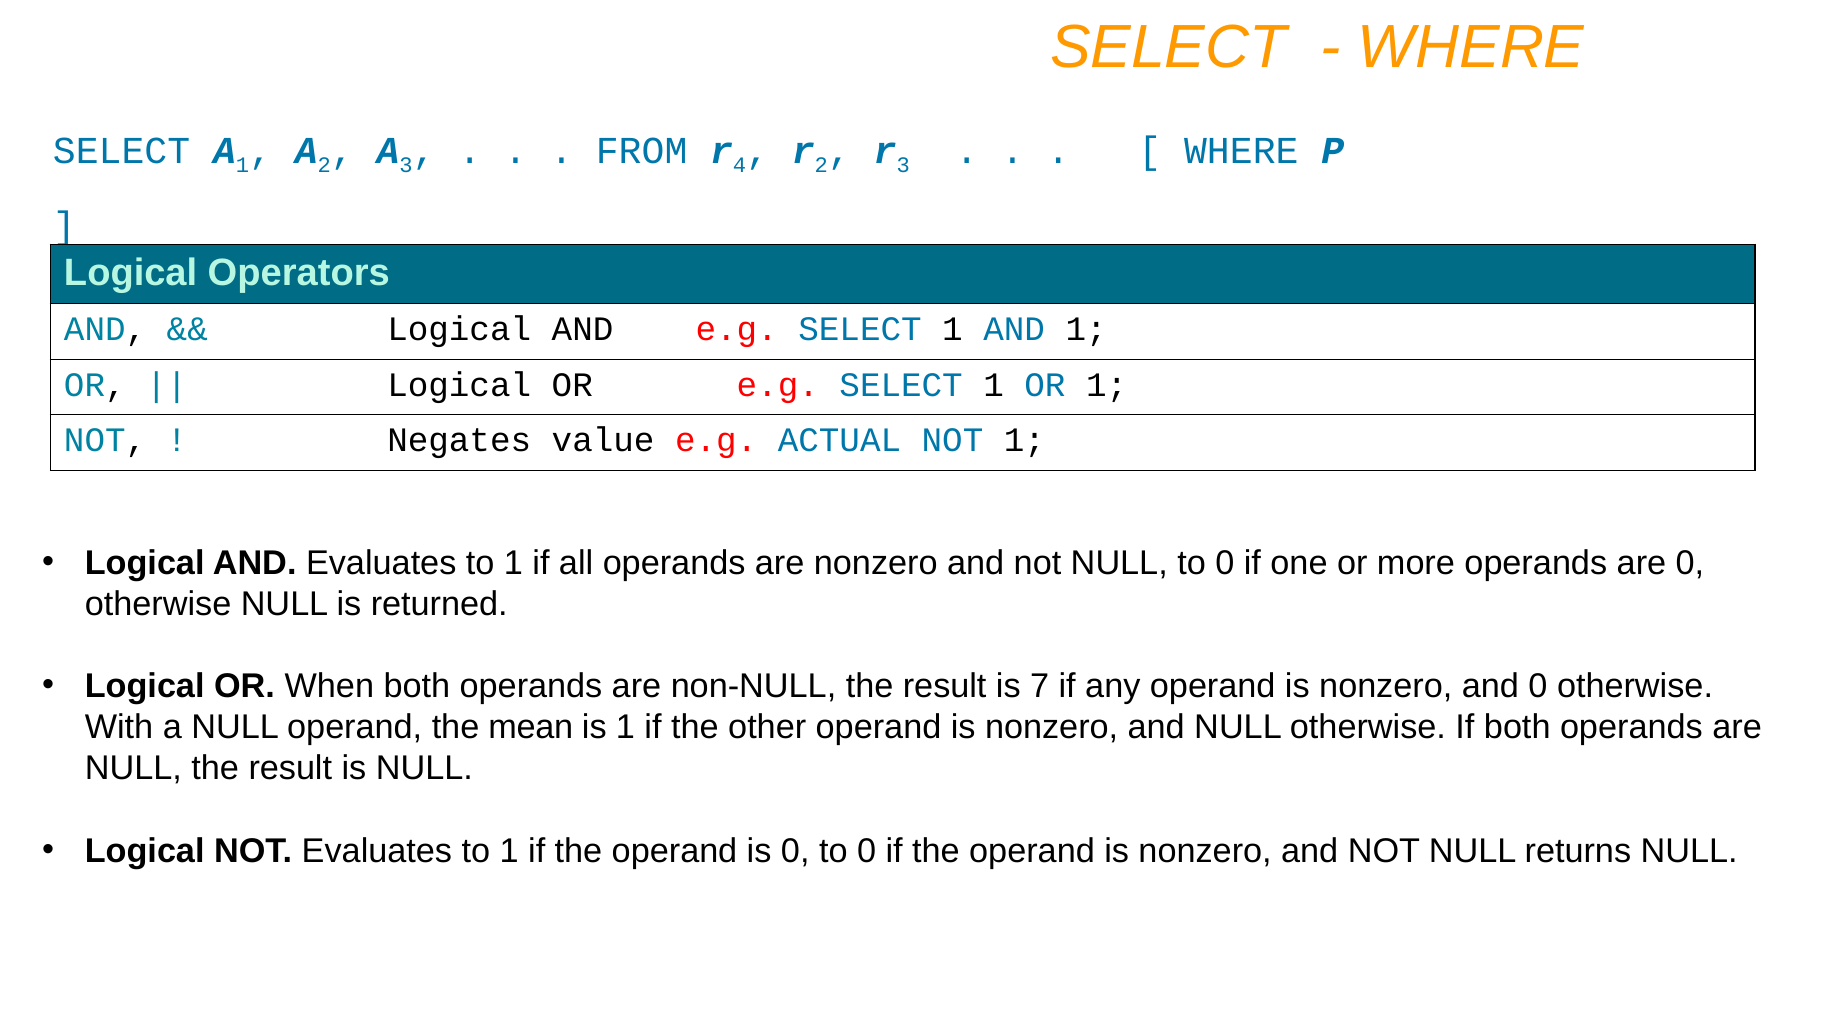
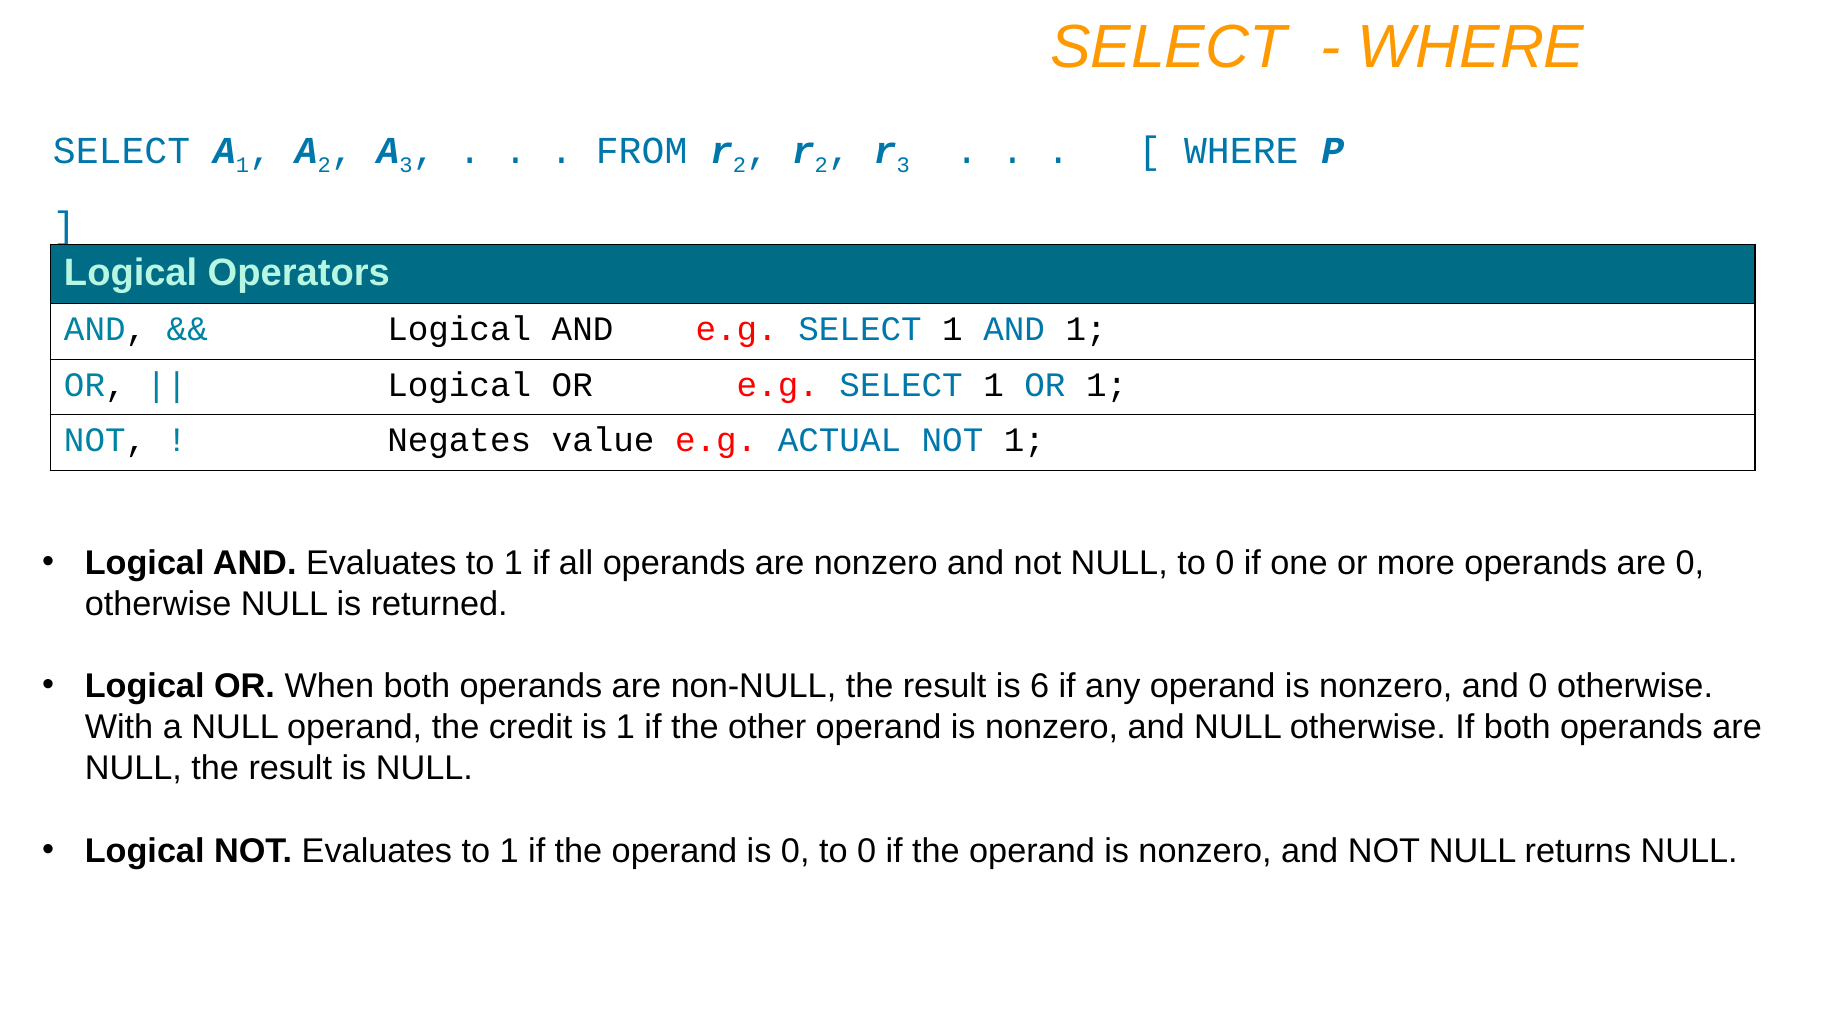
4: 4 -> 2 (740, 166)
7: 7 -> 6 (1040, 686)
mean: mean -> credit (531, 727)
